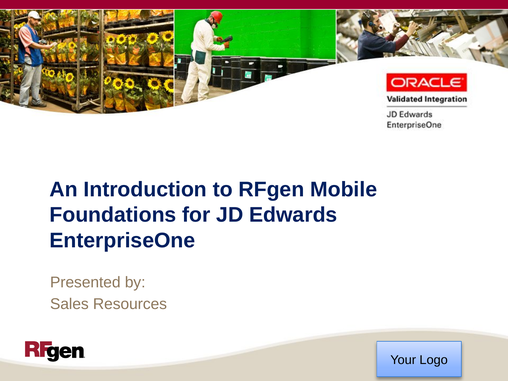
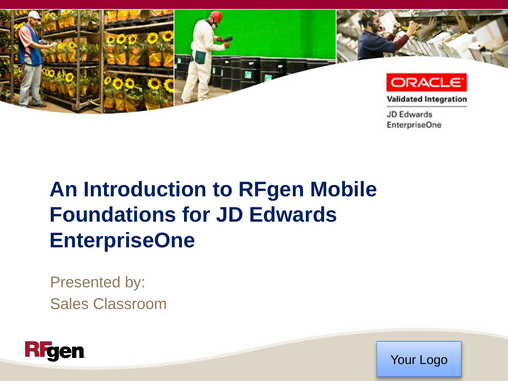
Resources: Resources -> Classroom (130, 304)
